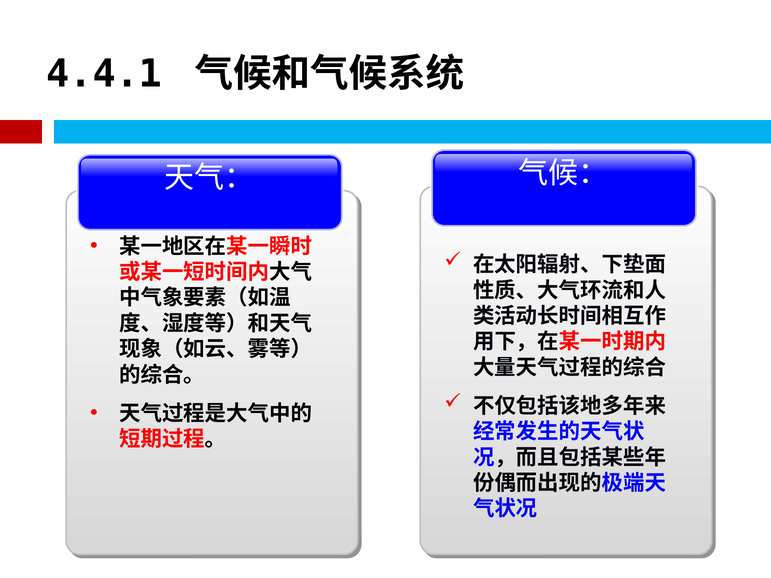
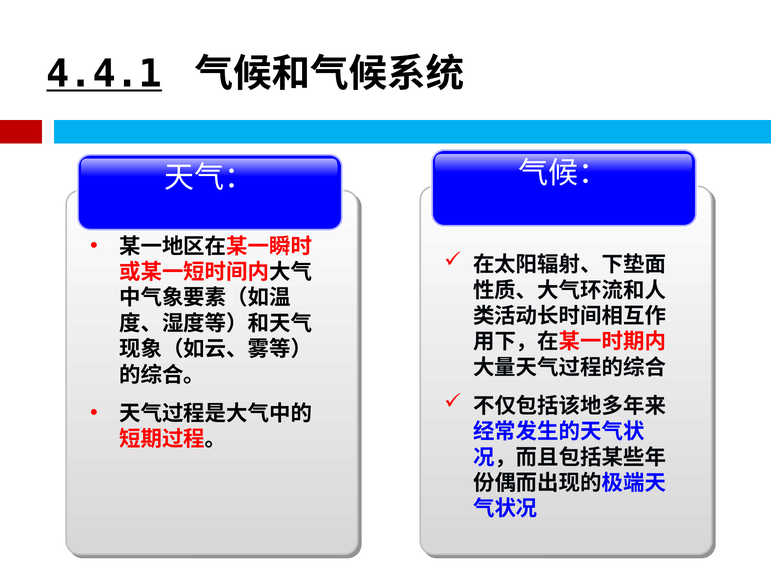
4.4.1 underline: none -> present (104, 74)
